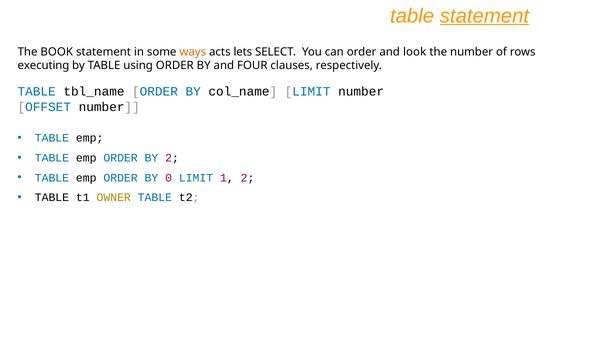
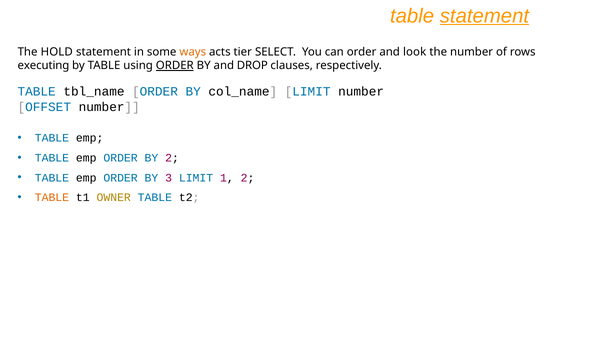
BOOK: BOOK -> HOLD (57, 52)
lets: lets -> tier (243, 52)
ORDER underline: none -> present (175, 66)
FOUR: FOUR -> DROP (252, 66)
0: 0 -> 3 (169, 178)
TABLE colour: black -> orange (52, 198)
